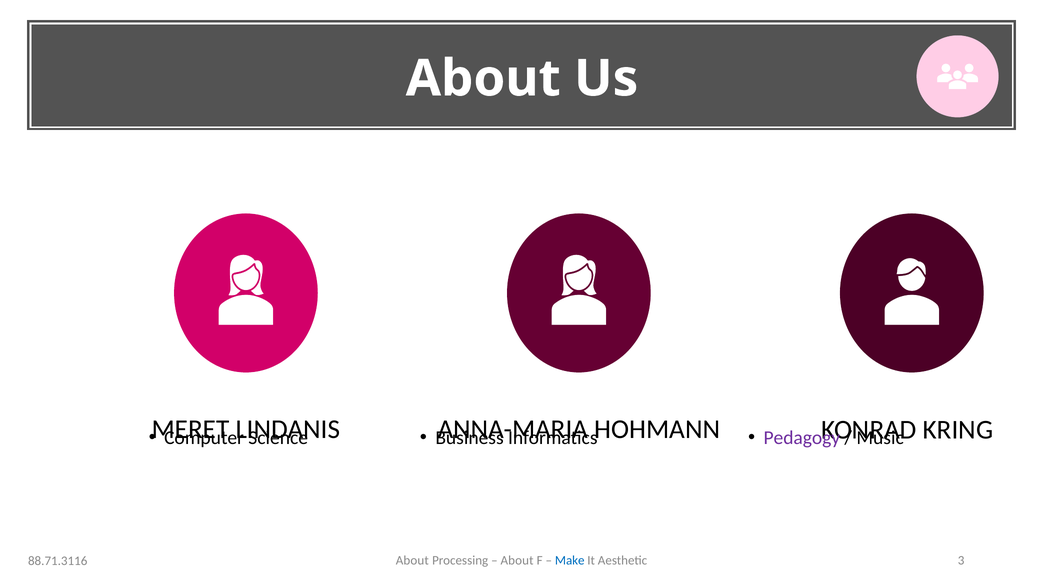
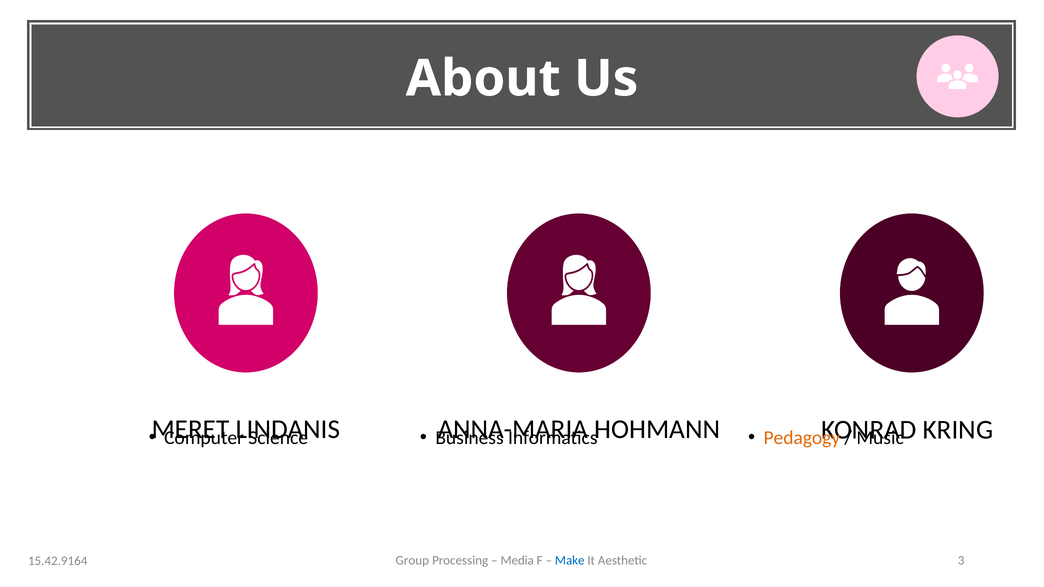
Pedagogy colour: purple -> orange (802, 438)
About: About -> Group (412, 561)
About: About -> Media (517, 561)
88.71.3116: 88.71.3116 -> 15.42.9164 (58, 561)
